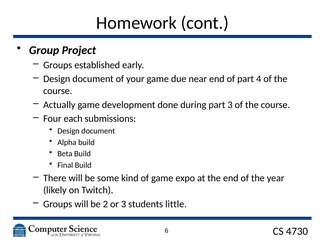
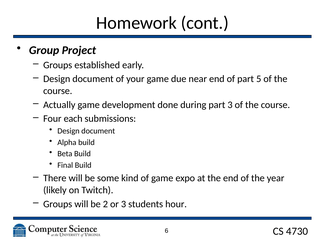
4: 4 -> 5 (259, 79)
little: little -> hour (176, 204)
